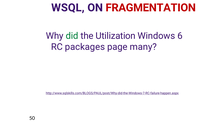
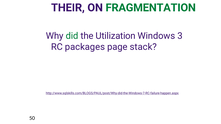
WSQL: WSQL -> THEIR (68, 8)
FRAGMENTATION colour: red -> green (151, 8)
6: 6 -> 3 (180, 36)
many: many -> stack (143, 47)
